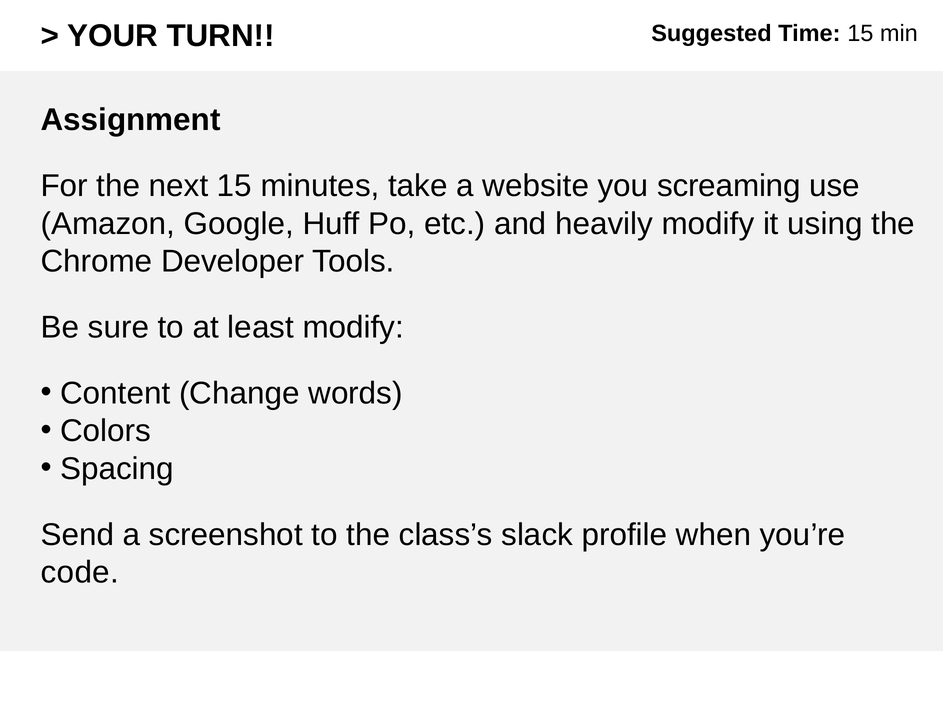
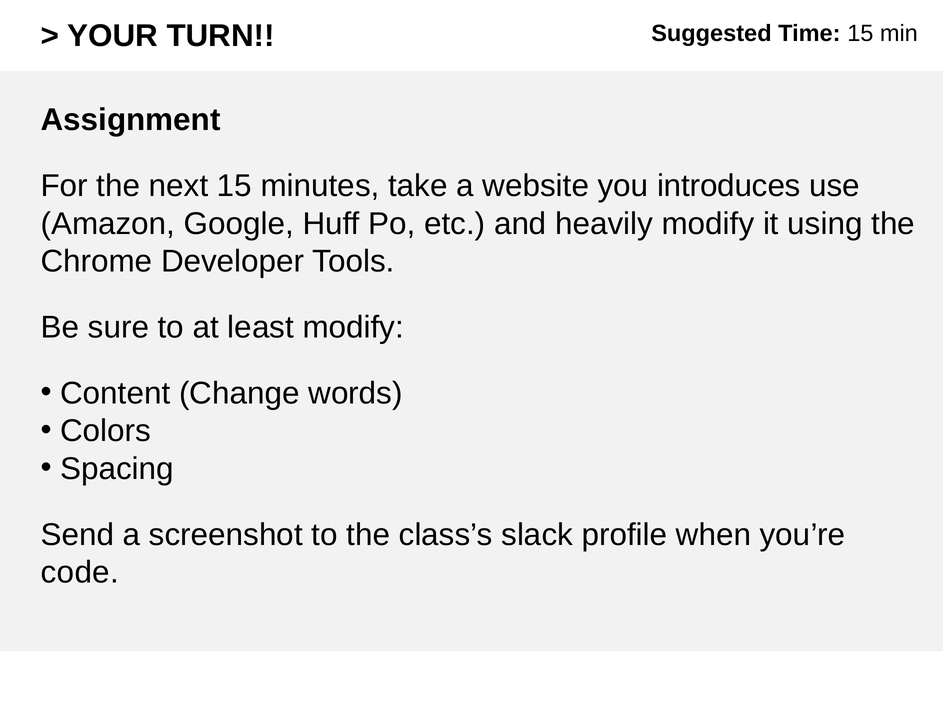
screaming: screaming -> introduces (729, 186)
